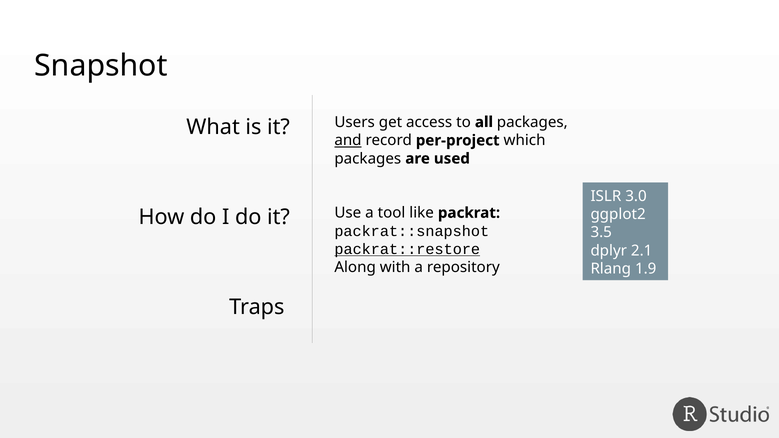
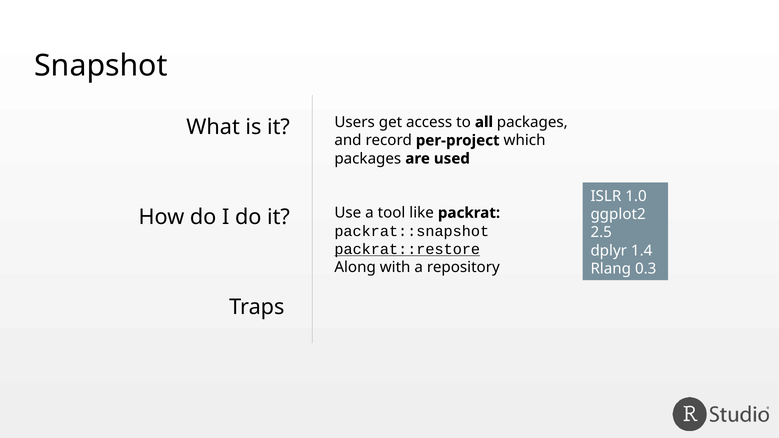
and underline: present -> none (348, 140)
3.0: 3.0 -> 1.0 (636, 196)
3.5: 3.5 -> 2.5 (601, 232)
2.1: 2.1 -> 1.4 (642, 251)
1.9: 1.9 -> 0.3 (646, 269)
